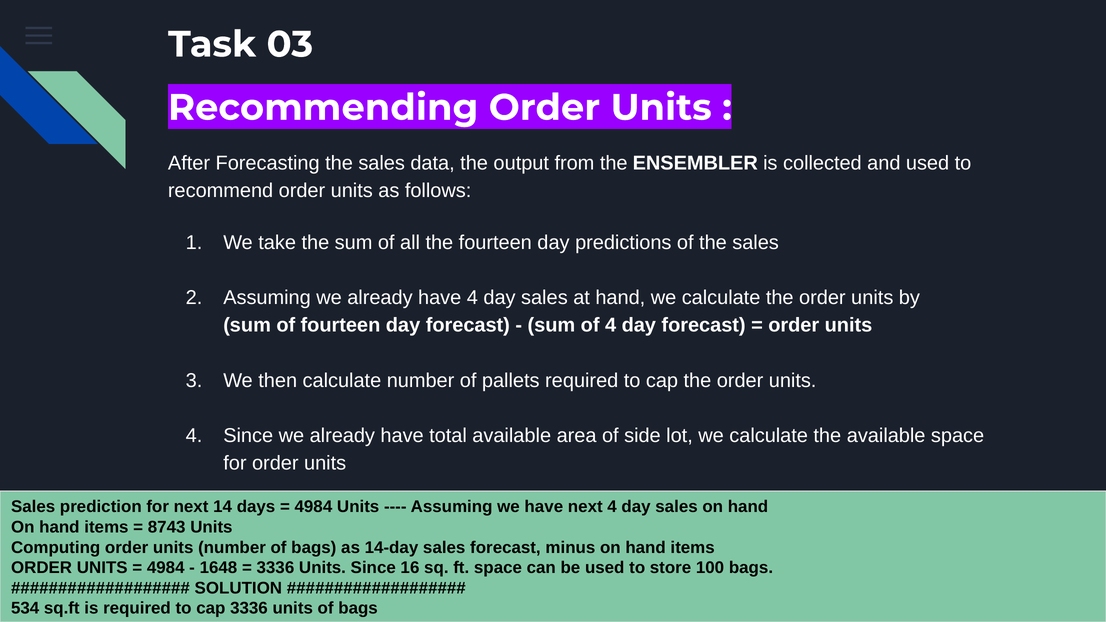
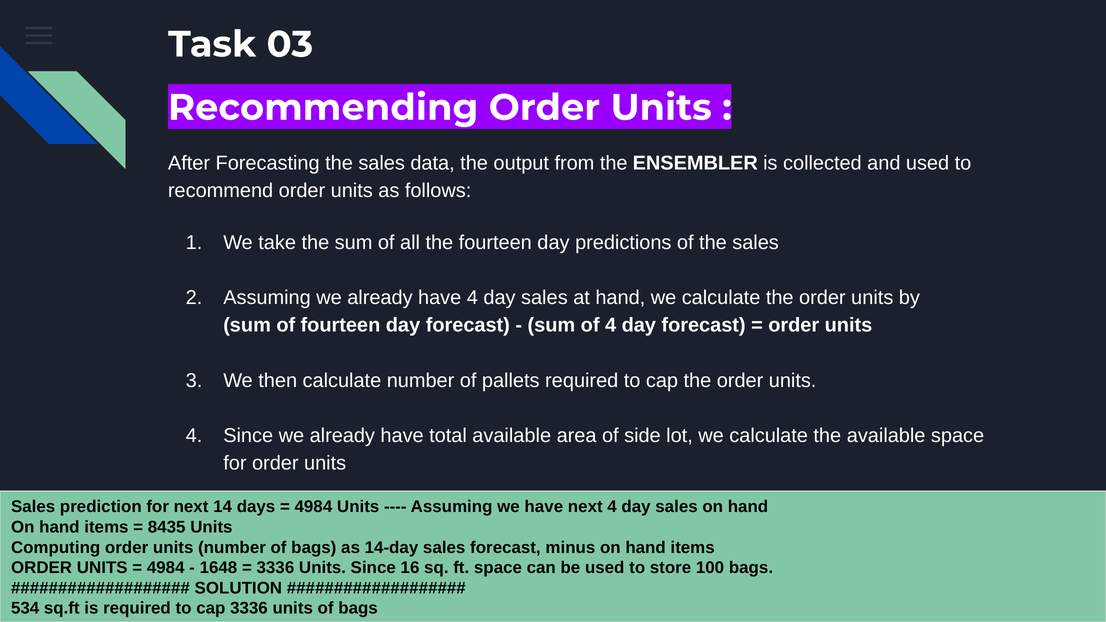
8743: 8743 -> 8435 (167, 527)
